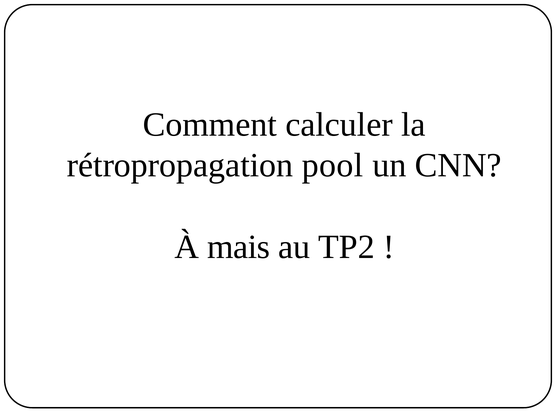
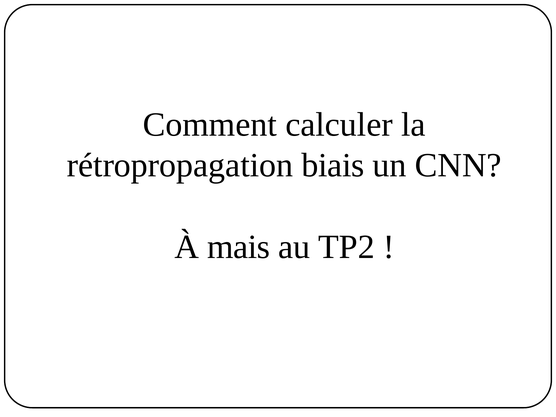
pool: pool -> biais (333, 165)
